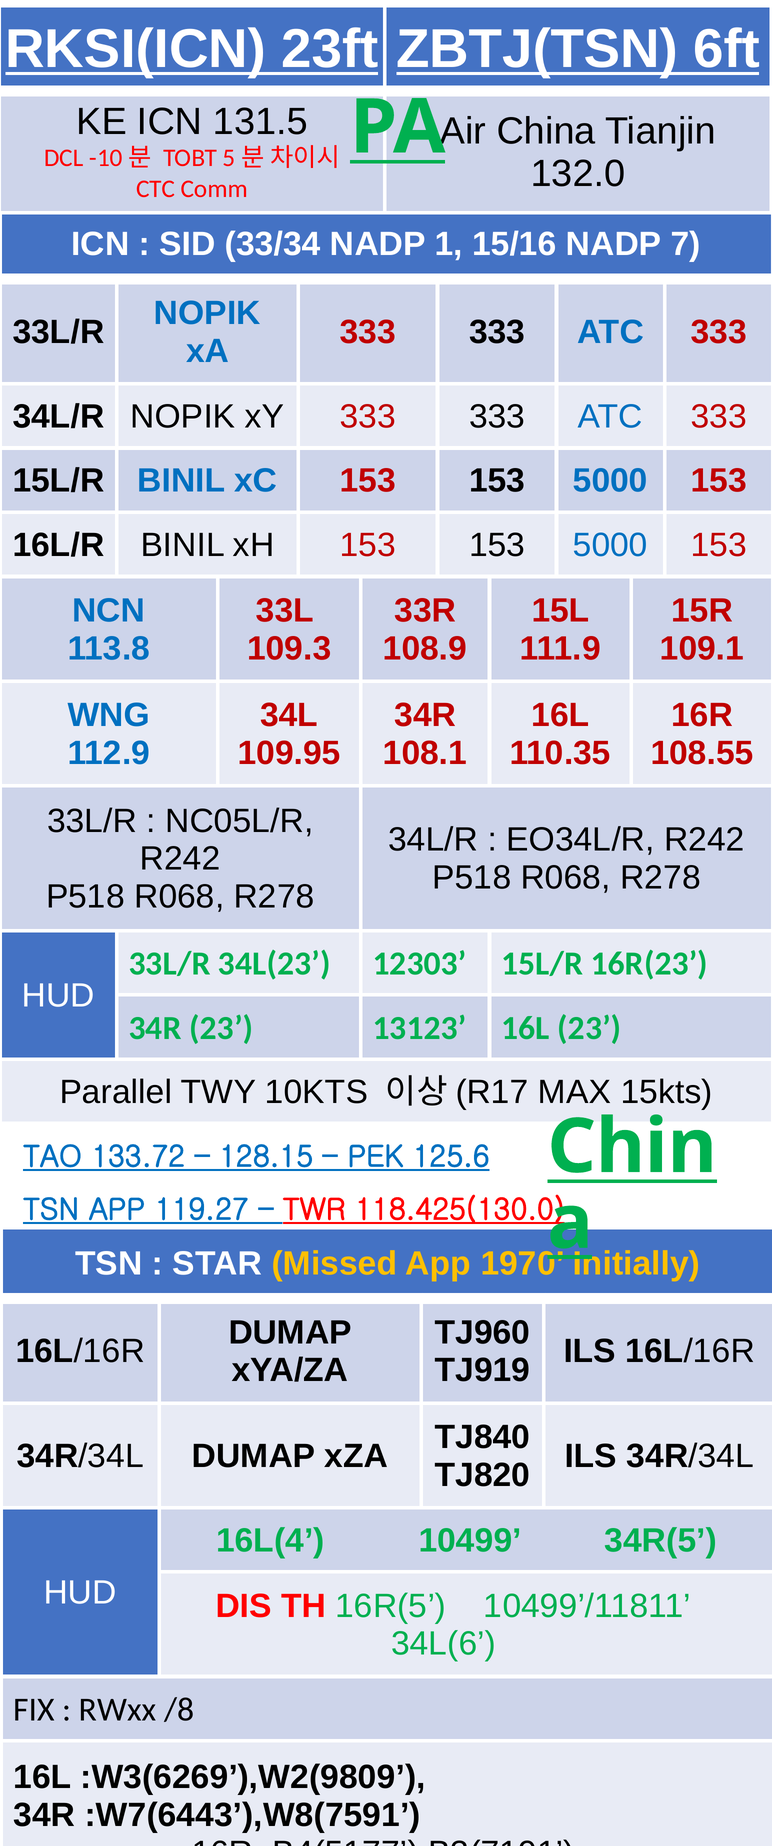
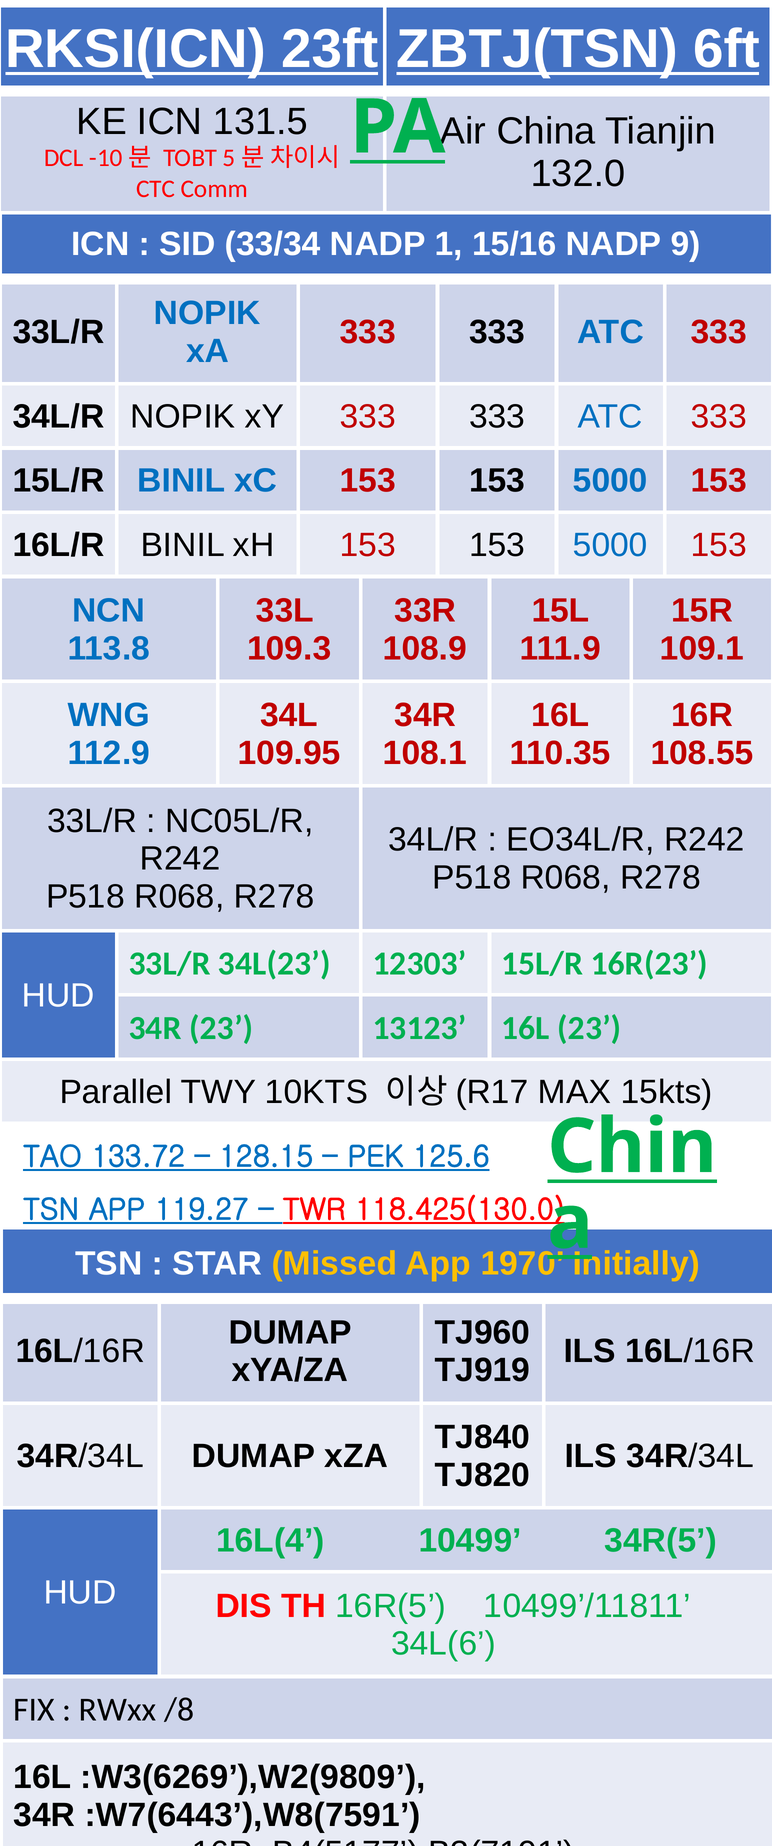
7: 7 -> 9 (686, 245)
